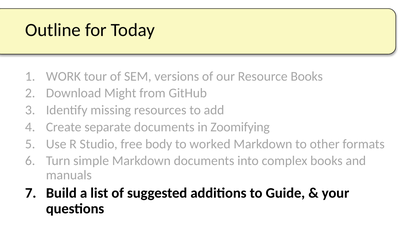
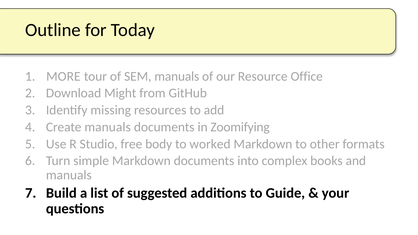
WORK: WORK -> MORE (63, 76)
SEM versions: versions -> manuals (177, 76)
Resource Books: Books -> Office (307, 76)
Create separate: separate -> manuals (108, 127)
